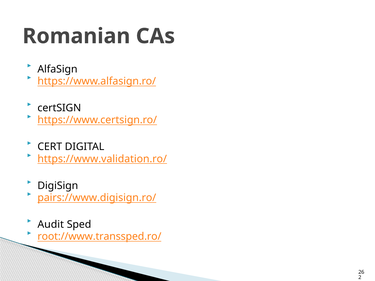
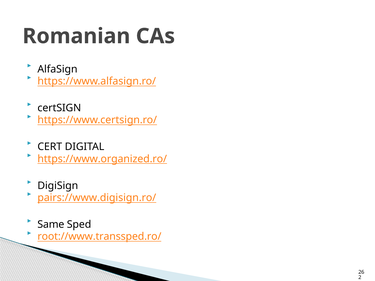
https://www.validation.ro/: https://www.validation.ro/ -> https://www.organized.ro/ (102, 159)
Audit: Audit -> Same (51, 225)
